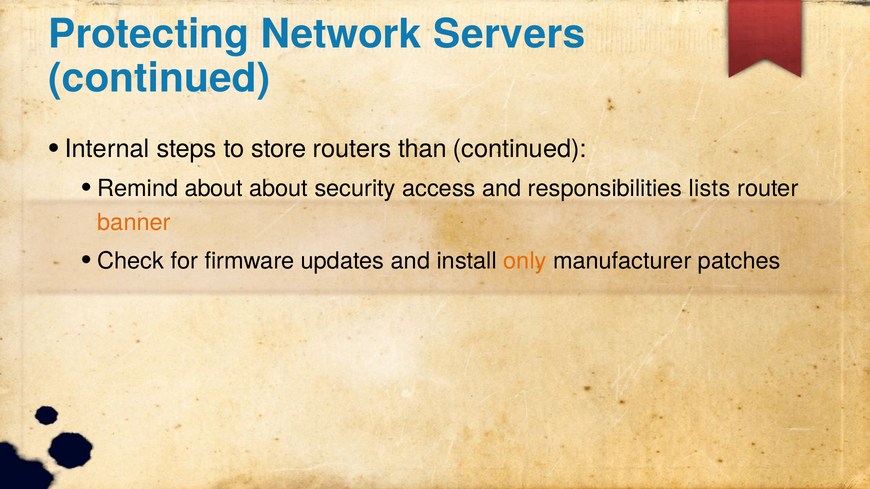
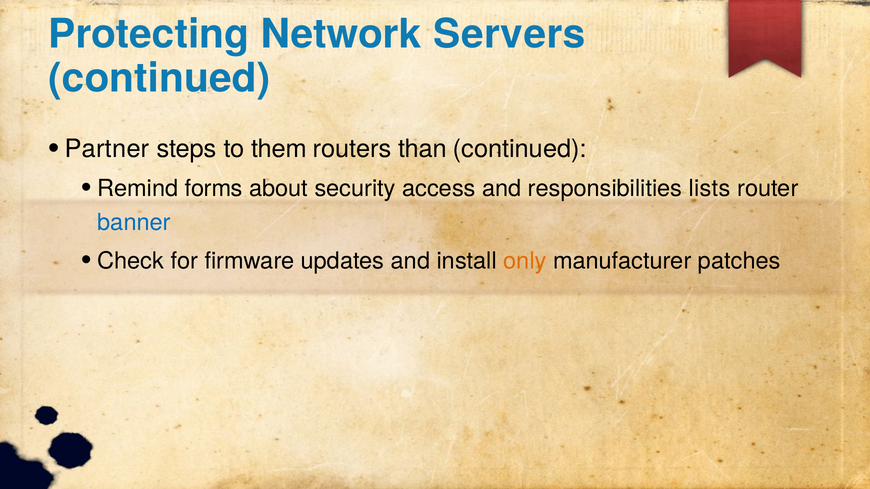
Internal: Internal -> Partner (107, 149)
store: store -> them (279, 149)
Remind about: about -> forms (214, 189)
banner colour: orange -> blue (134, 223)
